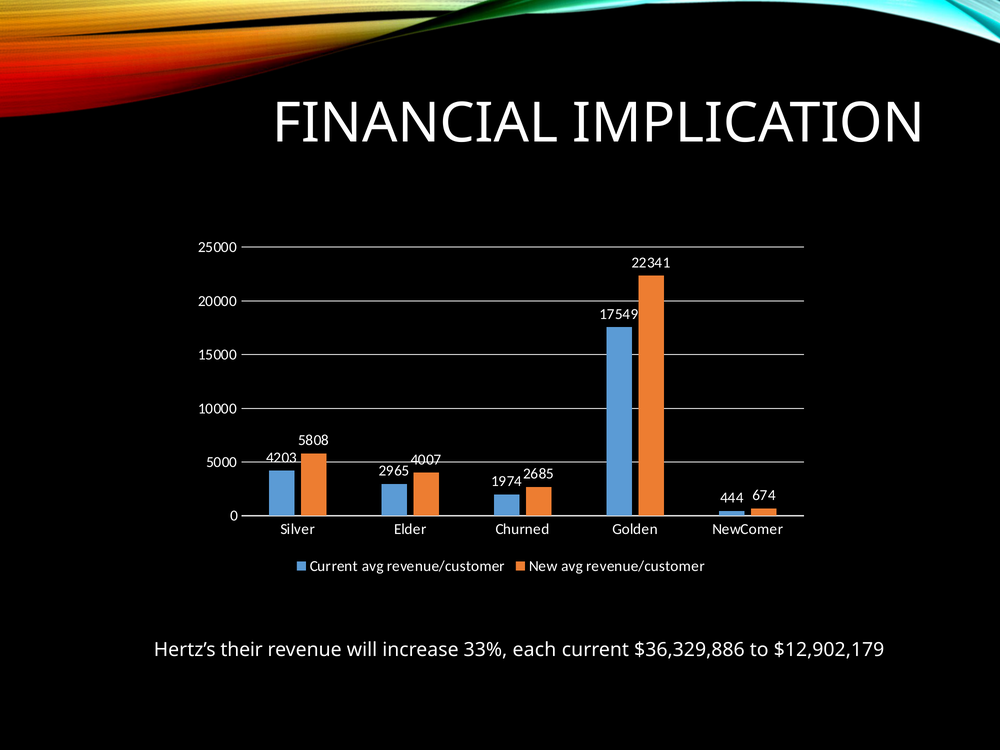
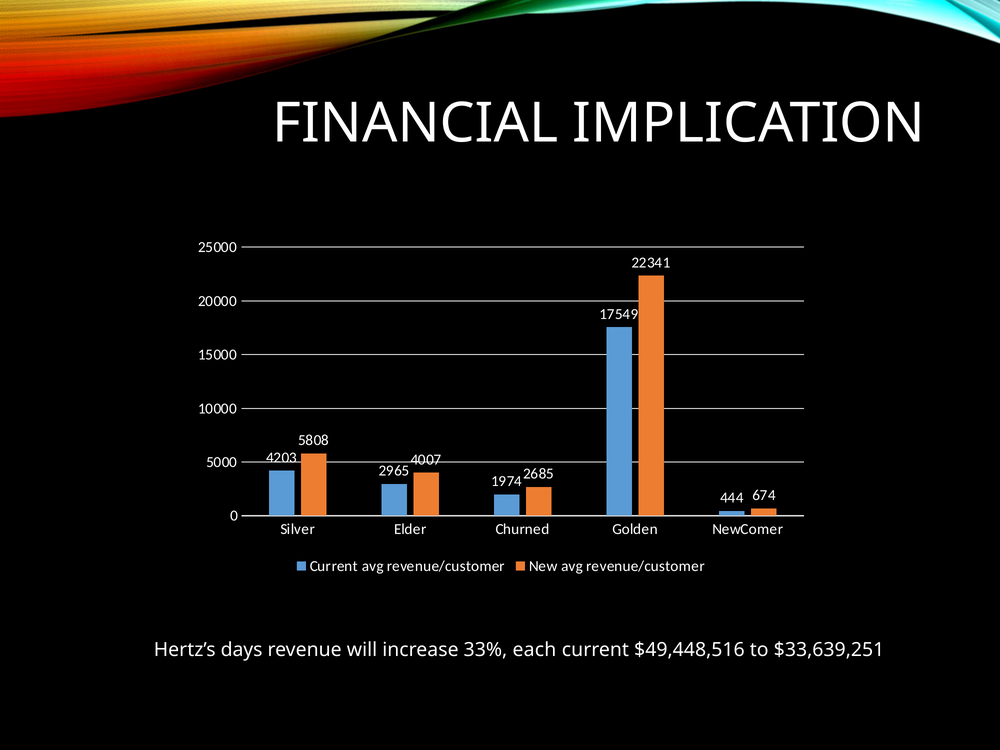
their: their -> days (242, 650)
$36,329,886: $36,329,886 -> $49,448,516 (689, 650)
$12,902,179: $12,902,179 -> $33,639,251 (829, 650)
